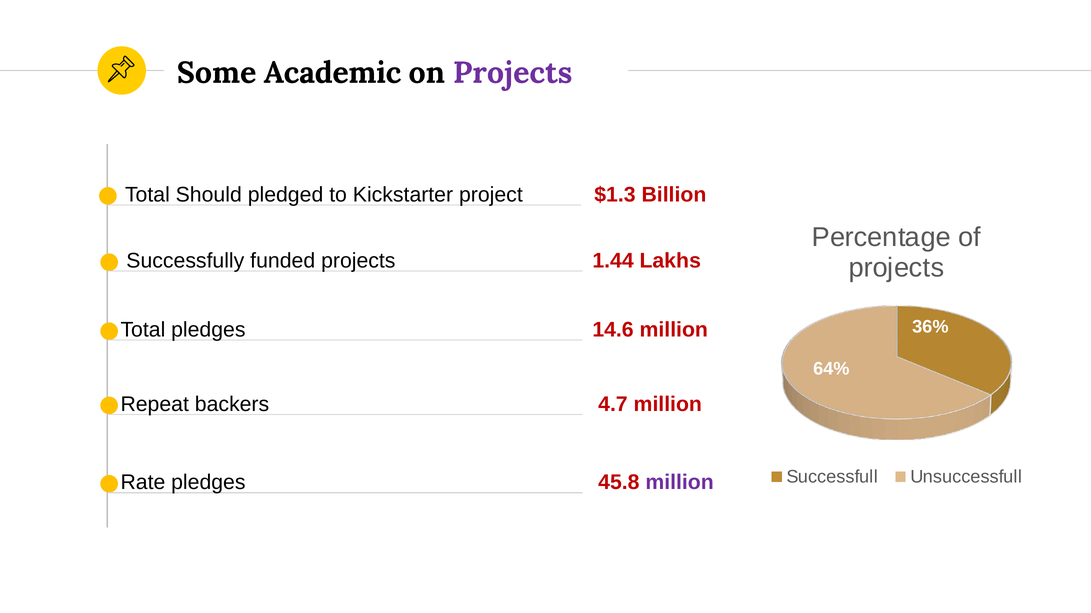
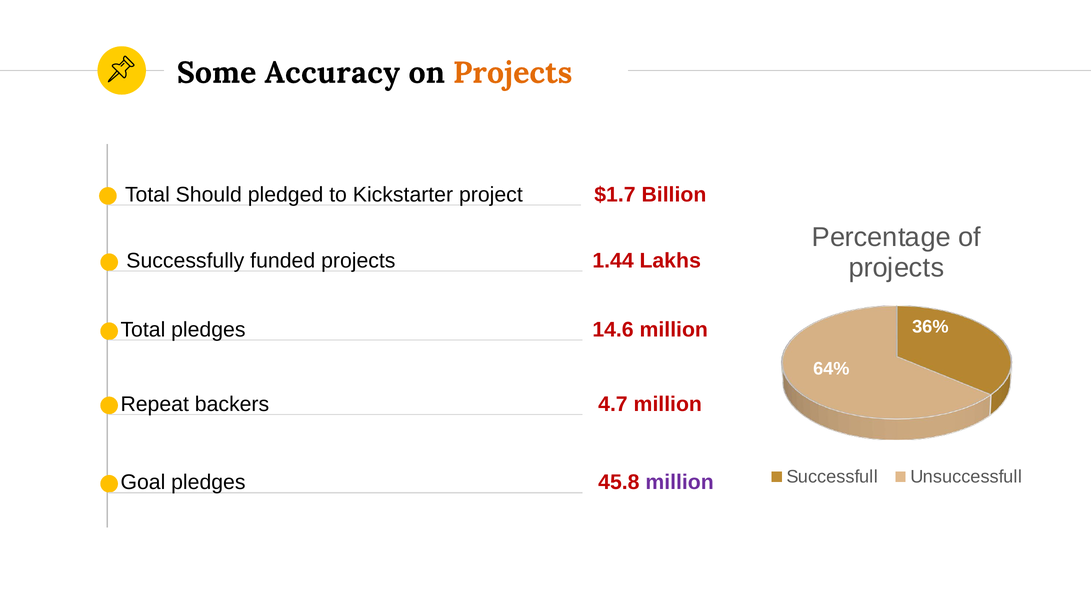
Academic: Academic -> Accuracy (332, 73)
Projects colour: purple -> orange (513, 73)
$1.3: $1.3 -> $1.7 (615, 195)
Rate: Rate -> Goal (143, 483)
